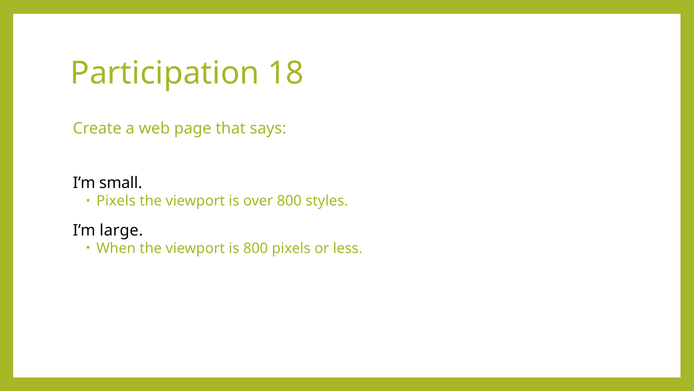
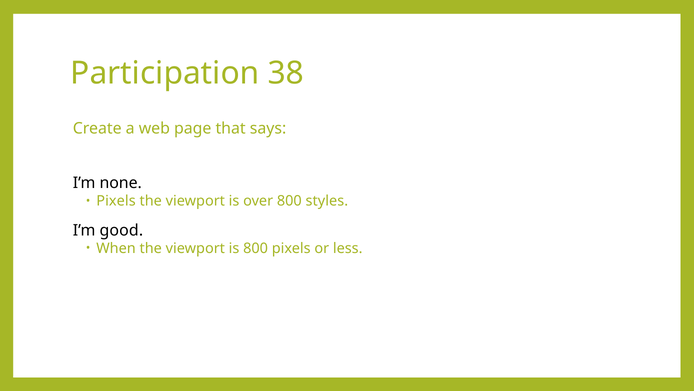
18: 18 -> 38 (286, 73)
small: small -> none (121, 183)
large: large -> good (121, 230)
